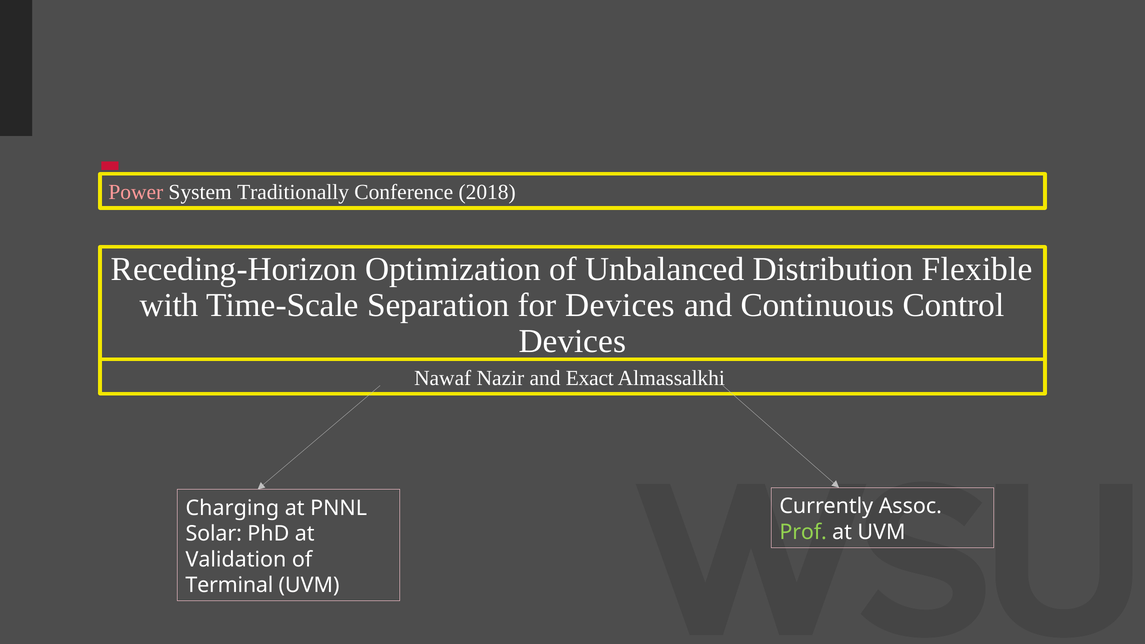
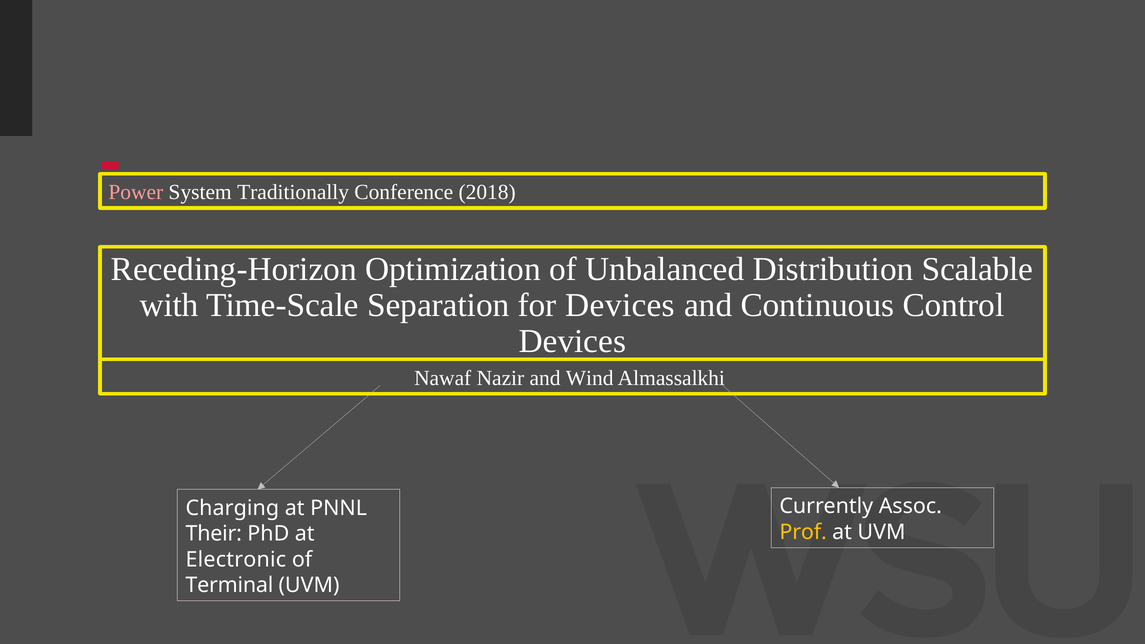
Flexible: Flexible -> Scalable (977, 269)
Exact: Exact -> Wind (590, 378)
Prof colour: light green -> yellow (803, 532)
Solar: Solar -> Their (214, 534)
Validation: Validation -> Electronic (236, 560)
